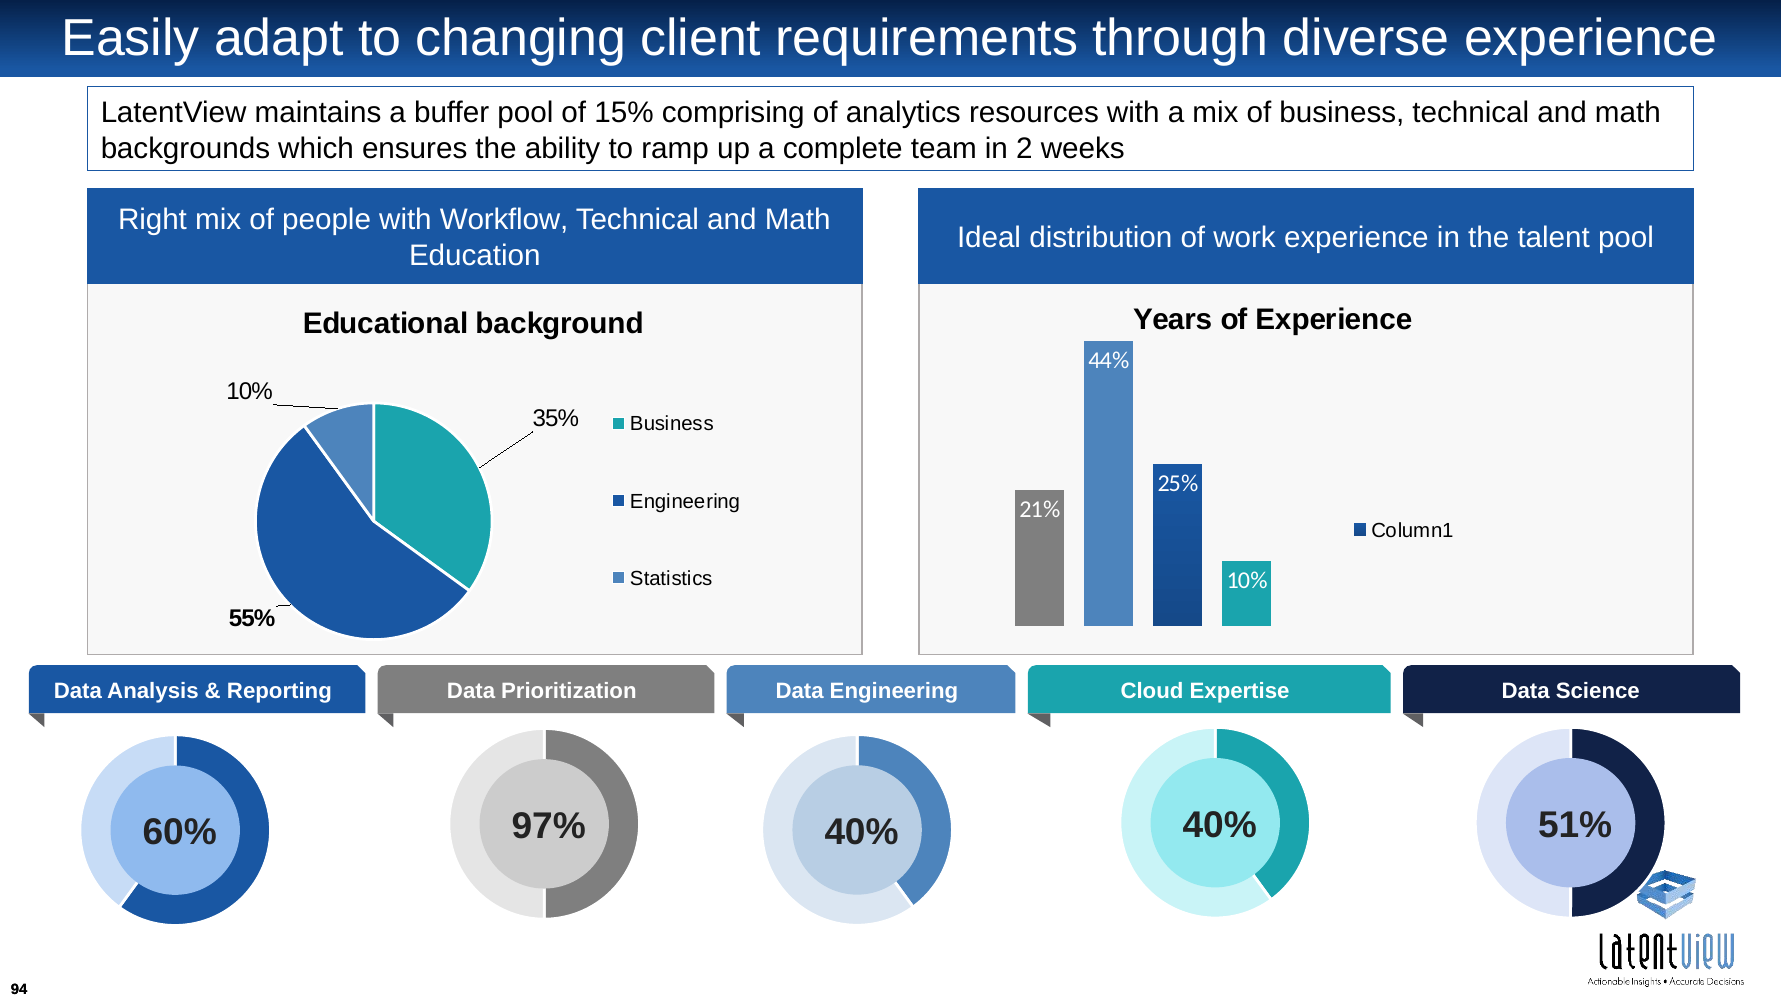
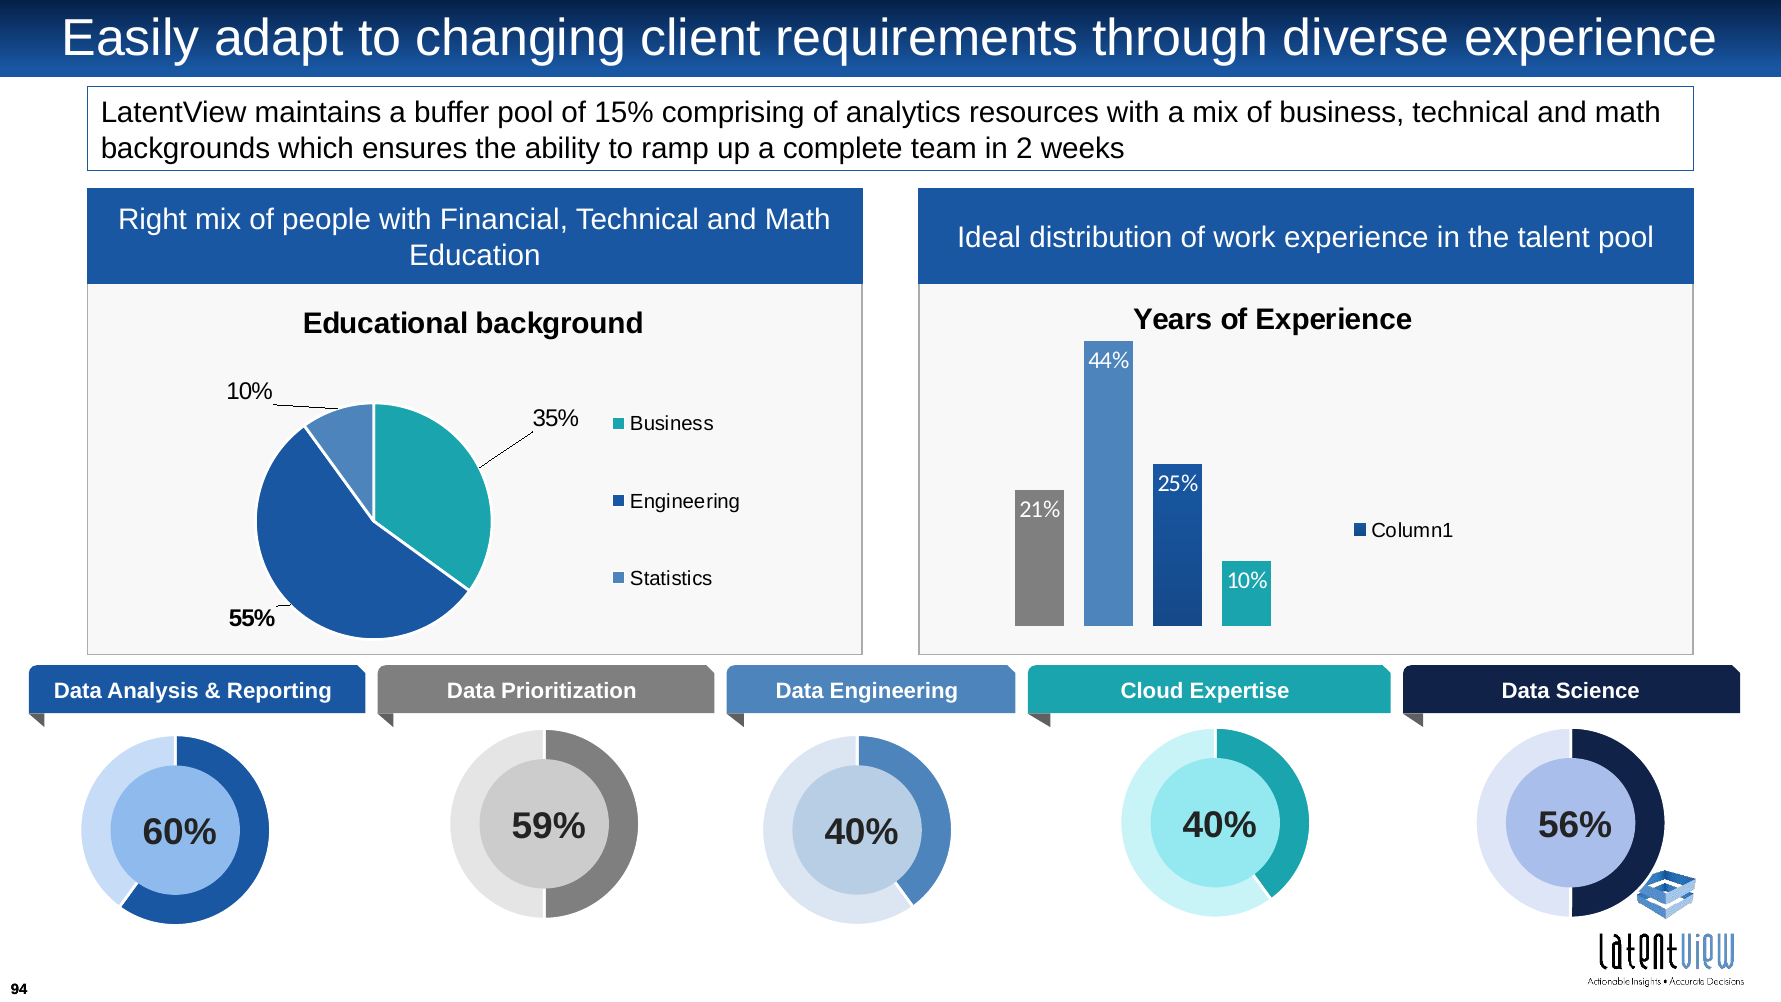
Workflow: Workflow -> Financial (504, 220)
97%: 97% -> 59% (549, 826)
51%: 51% -> 56% (1575, 825)
